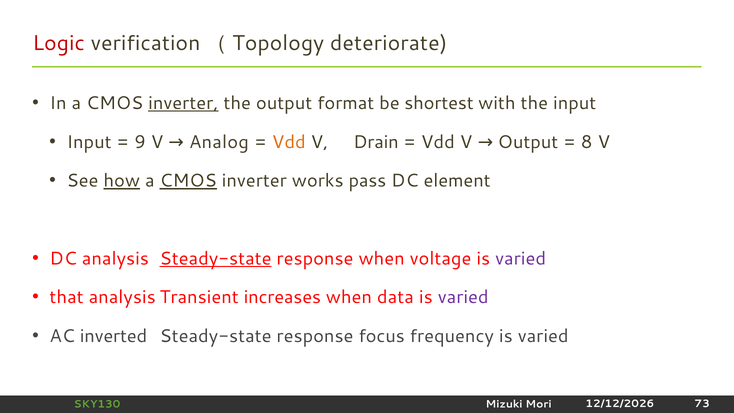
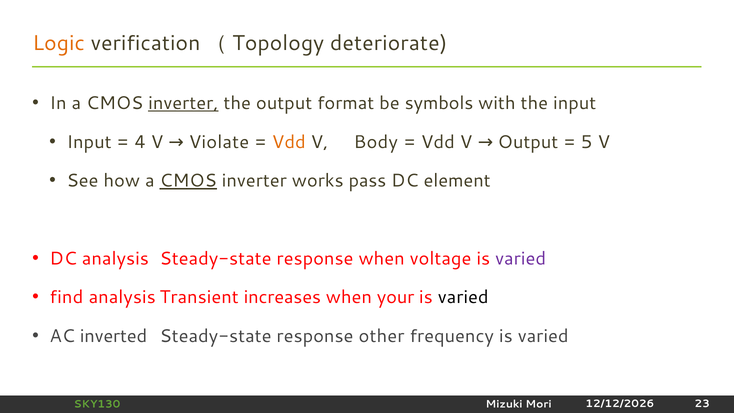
Logic colour: red -> orange (59, 43)
shortest: shortest -> symbols (439, 103)
9: 9 -> 4 (140, 142)
Analog: Analog -> Violate (219, 142)
Drain: Drain -> Body (376, 142)
8: 8 -> 5 (587, 142)
how underline: present -> none (122, 181)
Steady-state underline: present -> none (216, 258)
that: that -> find (66, 297)
data: data -> your (396, 297)
varied colour: purple -> black (463, 297)
focus: focus -> other (382, 336)
73: 73 -> 23 (702, 404)
